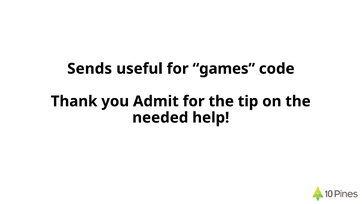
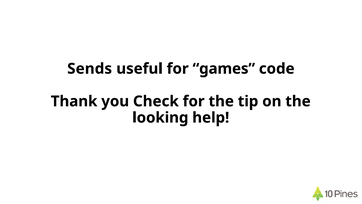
Admit: Admit -> Check (156, 101)
needed: needed -> looking (160, 117)
